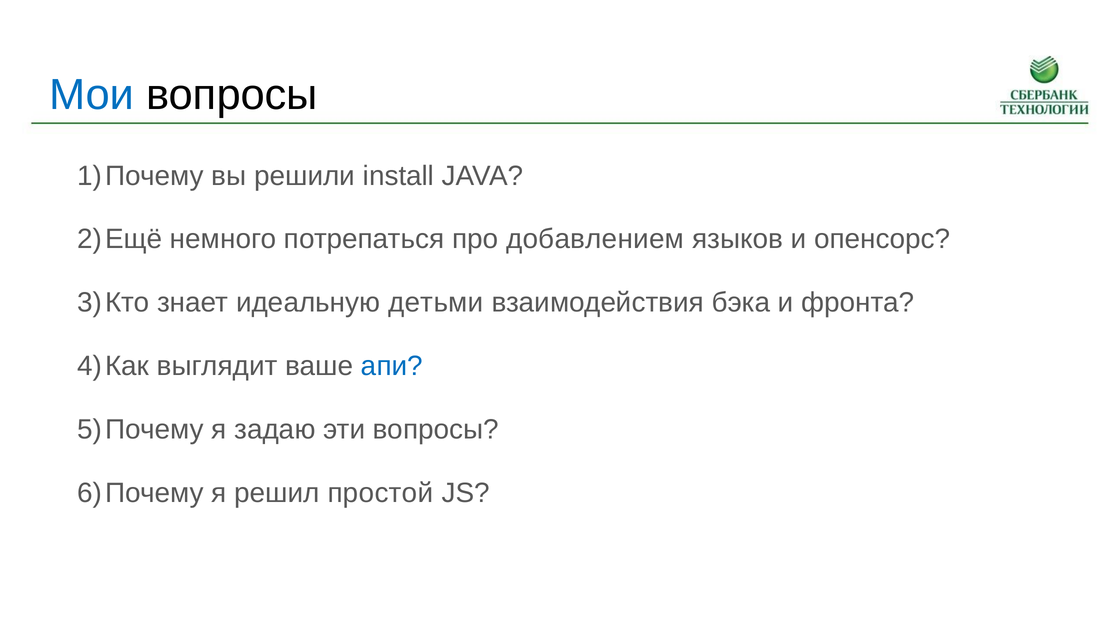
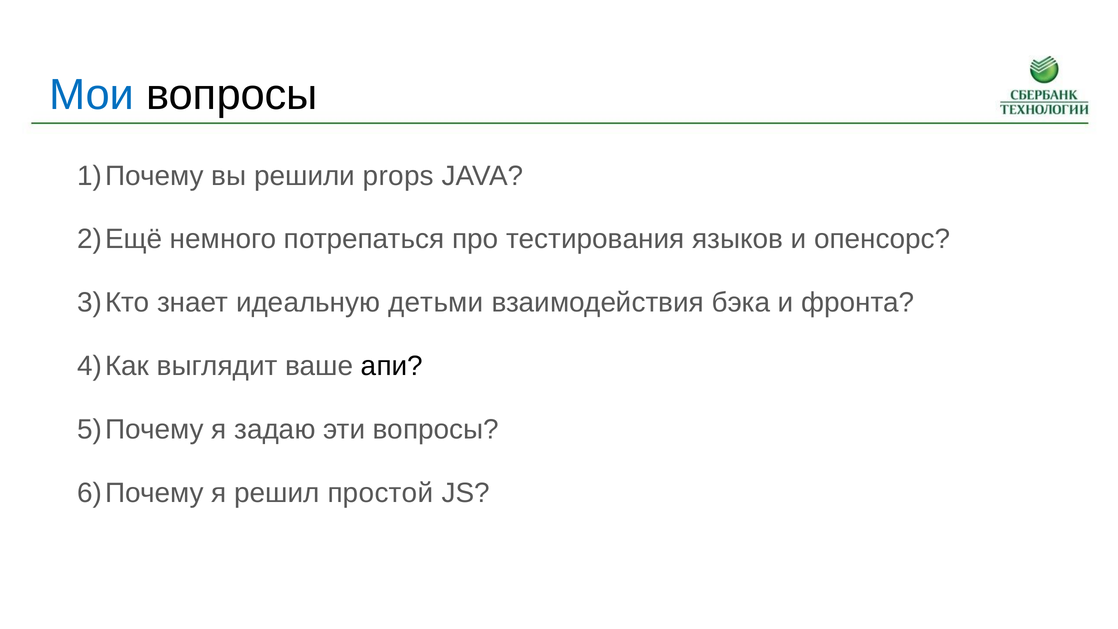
install: install -> props (398, 176)
добавлением: добавлением -> тестирования (595, 239)
апи colour: blue -> black (392, 366)
